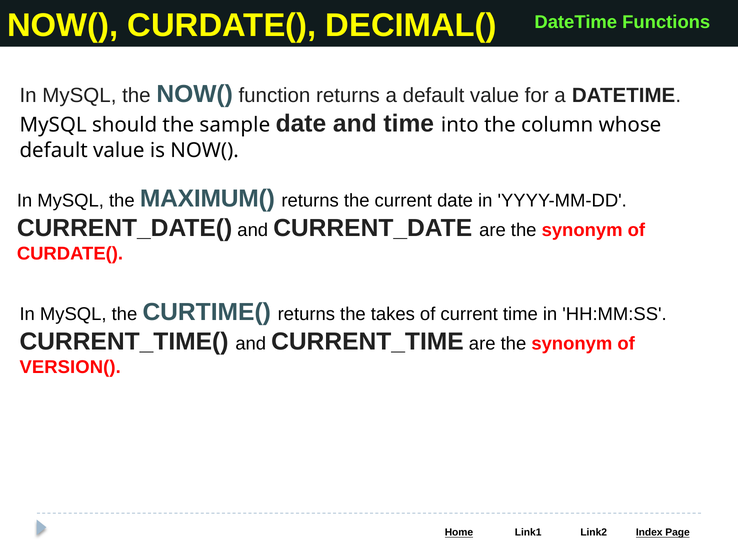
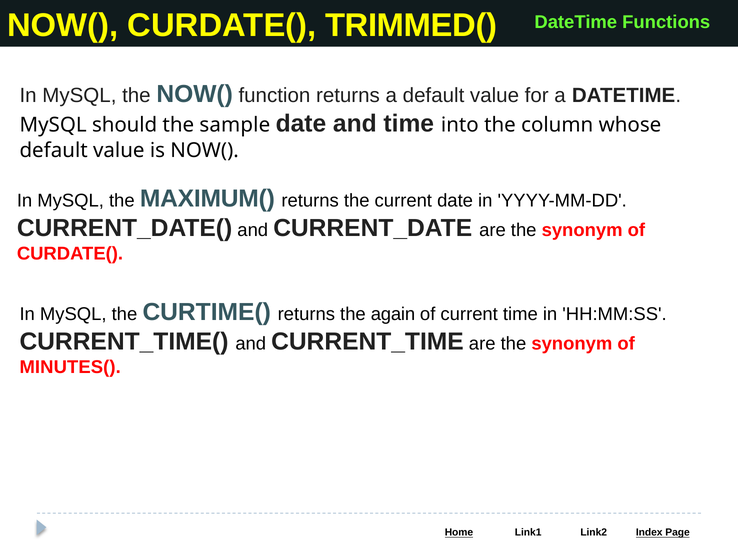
DECIMAL(: DECIMAL( -> TRIMMED( (411, 26)
takes: takes -> again (393, 314)
VERSION(: VERSION( -> MINUTES( (70, 367)
